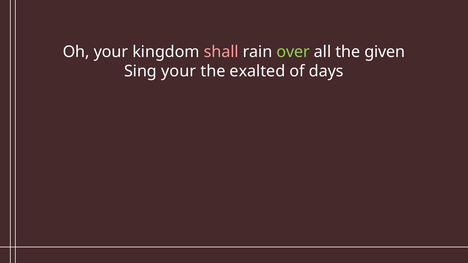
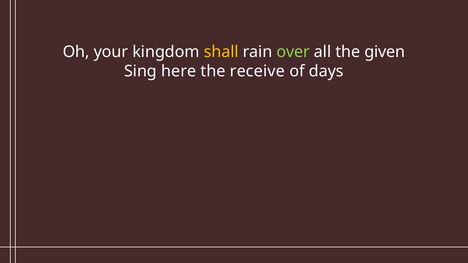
shall colour: pink -> yellow (221, 52)
Sing your: your -> here (179, 71)
exalted: exalted -> receive (257, 71)
